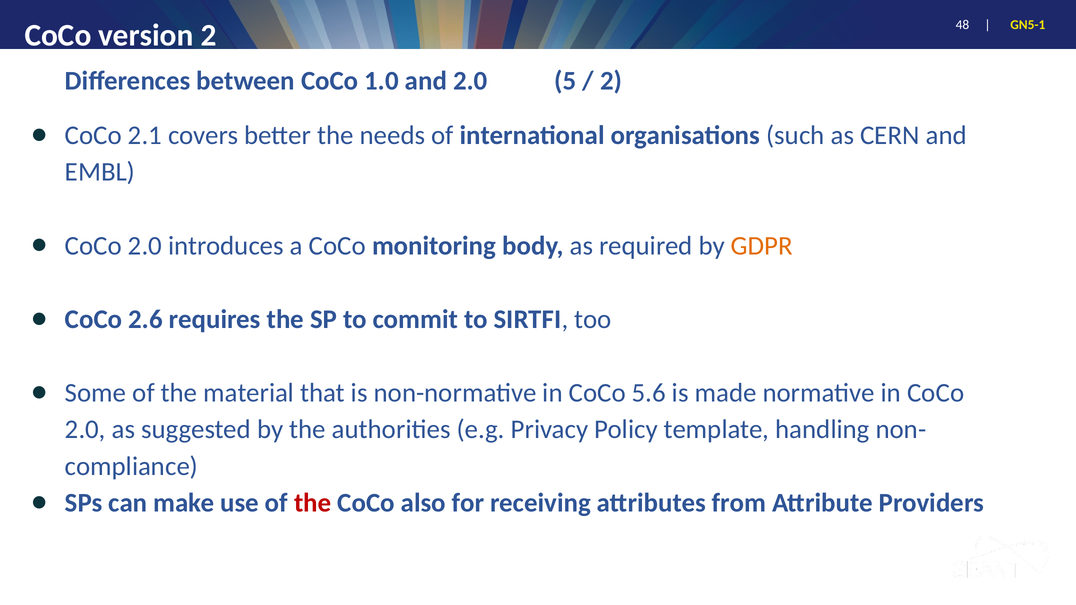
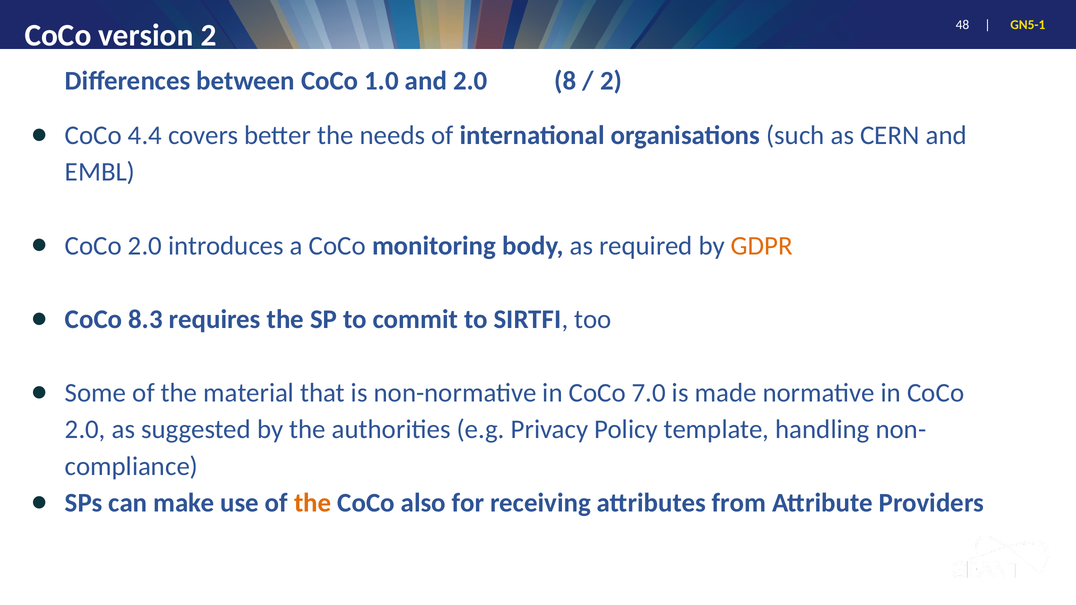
5: 5 -> 8 (565, 81)
2.1: 2.1 -> 4.4 (145, 135)
2.6: 2.6 -> 8.3 (146, 319)
5.6: 5.6 -> 7.0 (649, 393)
the colour: red -> orange (313, 503)
